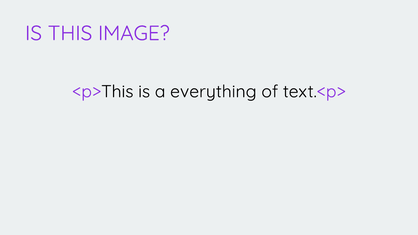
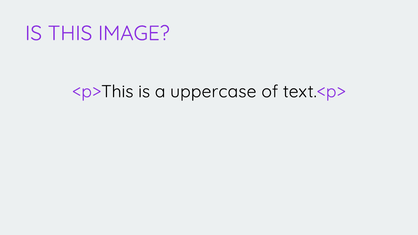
everything: everything -> uppercase (213, 92)
